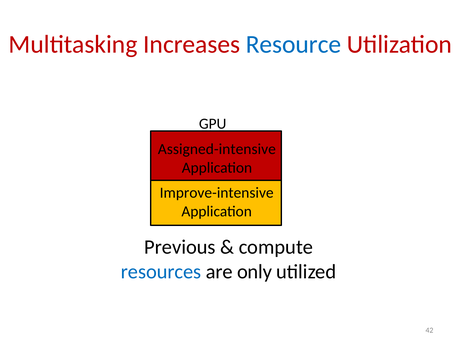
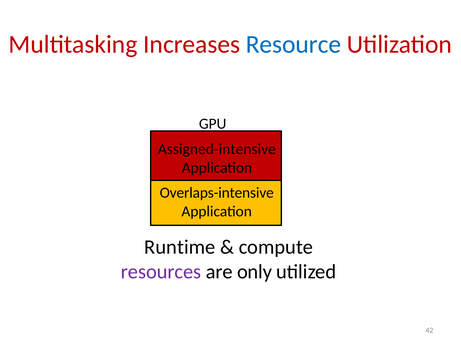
Improve-intensive: Improve-intensive -> Overlaps-intensive (217, 193)
Previous: Previous -> Runtime (180, 247)
resources colour: blue -> purple (161, 272)
